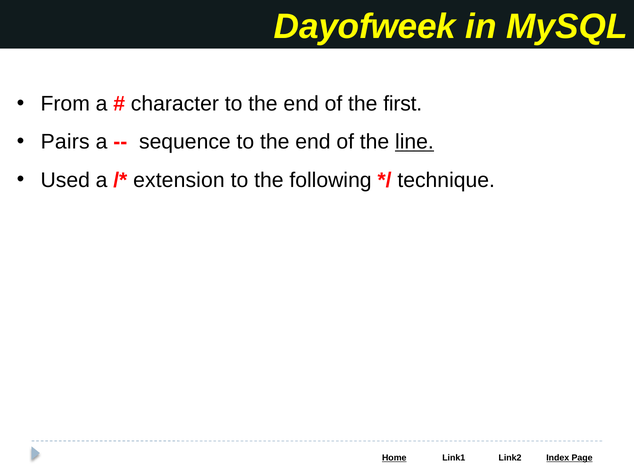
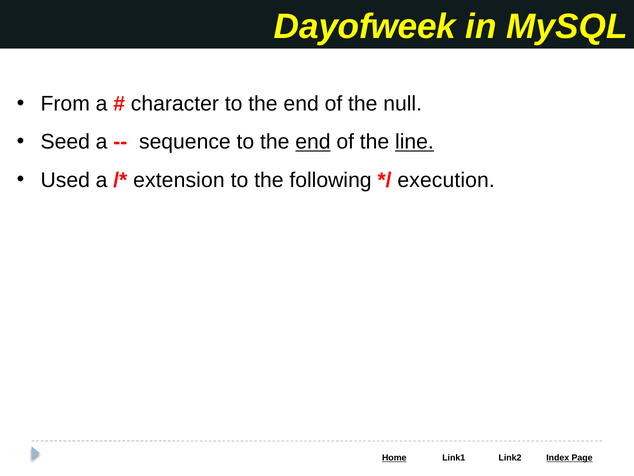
first: first -> null (403, 104)
Pairs: Pairs -> Seed (65, 142)
end underline: none -> present (313, 142)
technique: technique -> execution (446, 180)
